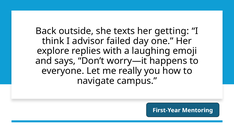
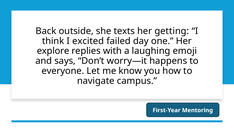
advisor: advisor -> excited (88, 41)
really: really -> know (130, 71)
